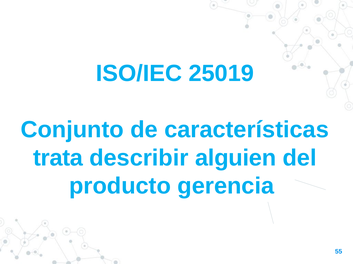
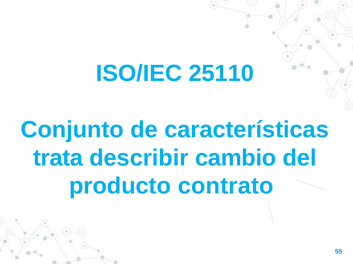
25019: 25019 -> 25110 (221, 73)
alguien: alguien -> cambio (236, 158)
gerencia: gerencia -> contrato (226, 186)
